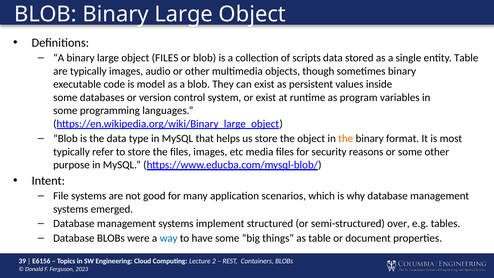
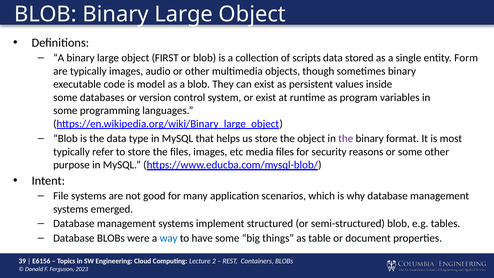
object FILES: FILES -> FIRST (165, 58)
entity Table: Table -> Form (466, 58)
the colour: orange -> purple (346, 139)
semi-structured over: over -> blob (398, 224)
